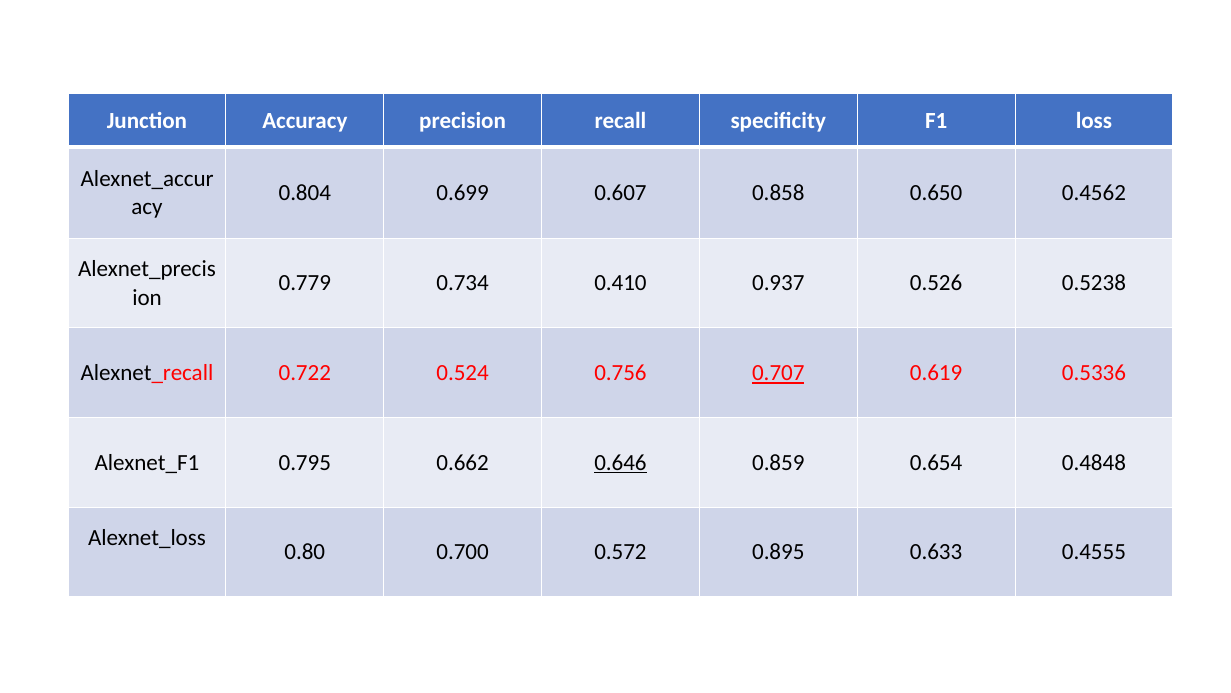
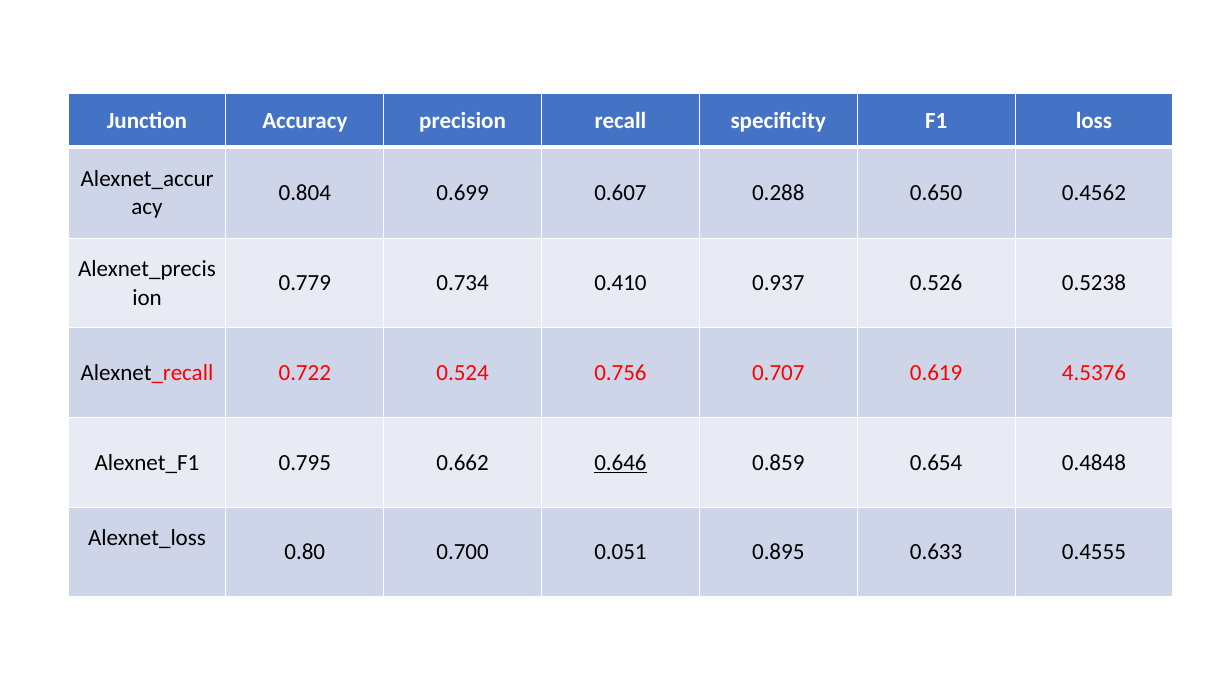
0.858: 0.858 -> 0.288 (778, 193)
0.707 underline: present -> none (778, 373)
0.5336: 0.5336 -> 4.5376 (1094, 373)
0.572: 0.572 -> 0.051 (620, 552)
